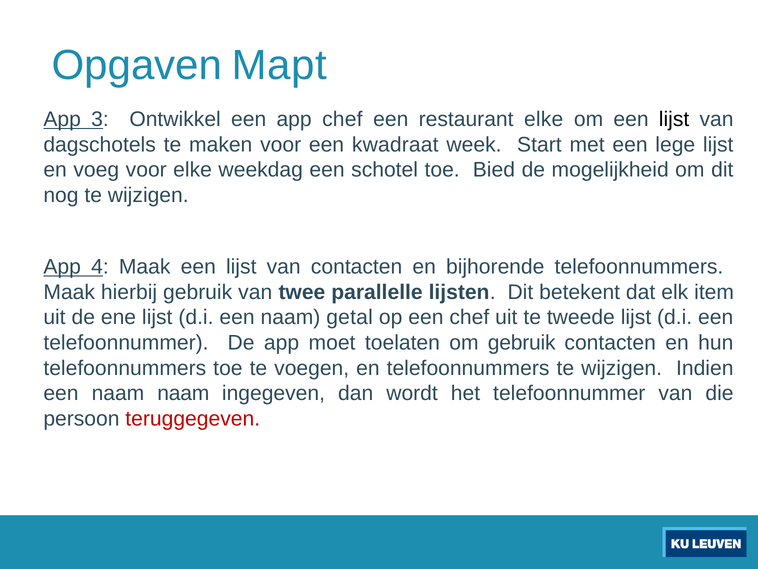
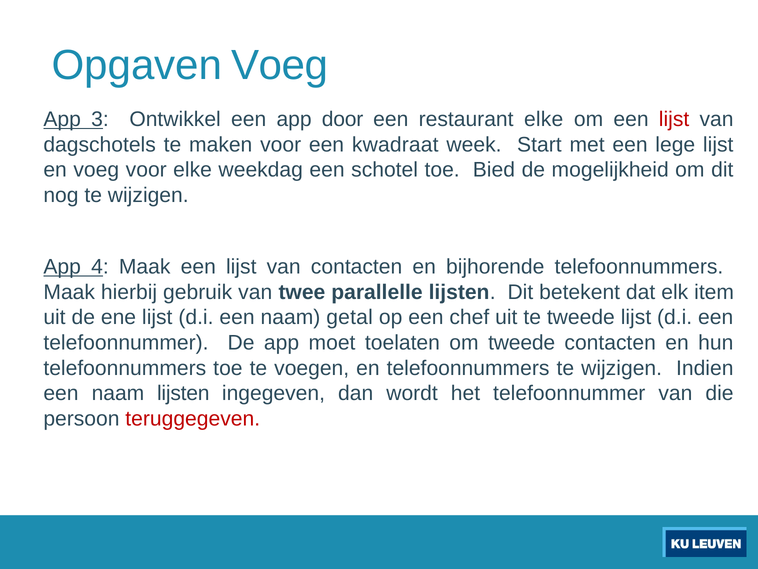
Opgaven Mapt: Mapt -> Voeg (280, 65)
app chef: chef -> door (343, 119)
lijst colour: black -> red (674, 119)
om gebruik: gebruik -> tweede (522, 342)
naam naam: naam -> lijsten (183, 393)
